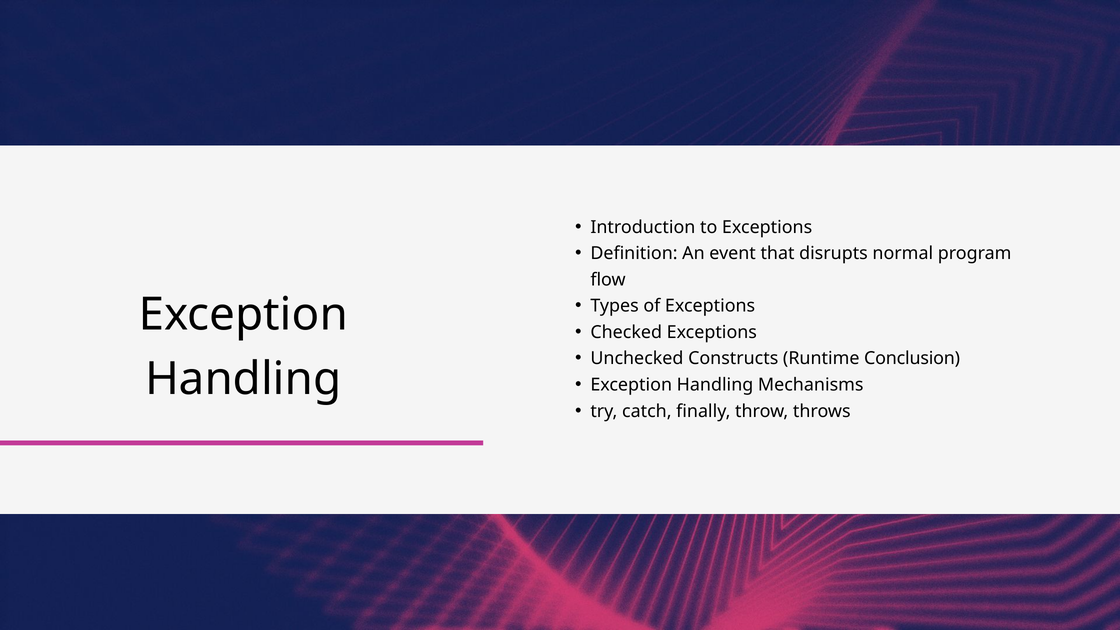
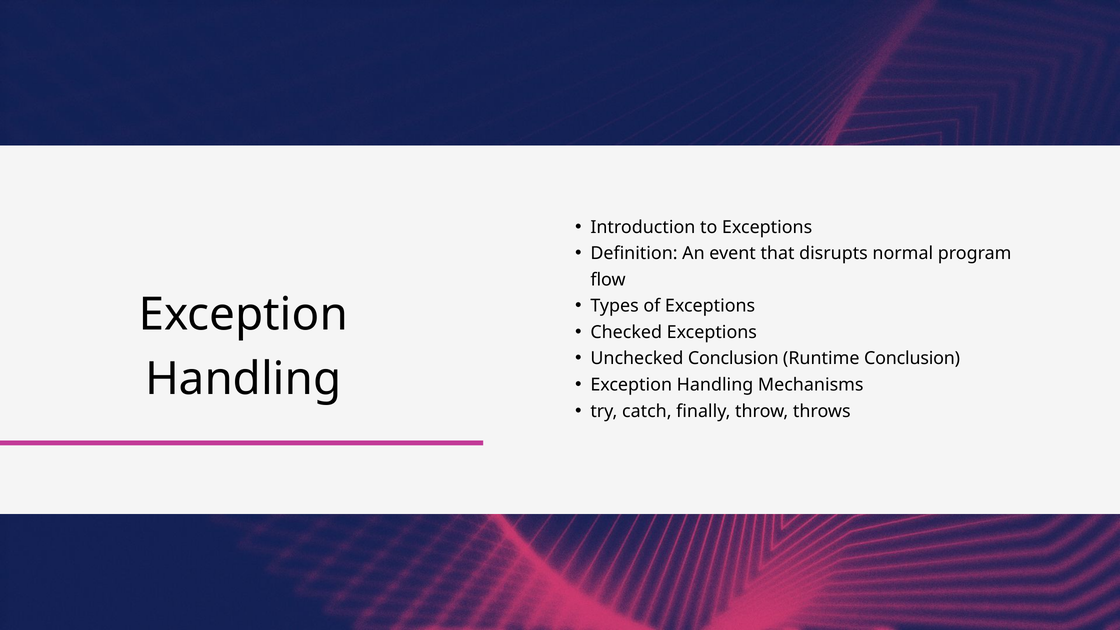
Unchecked Constructs: Constructs -> Conclusion (733, 359)
